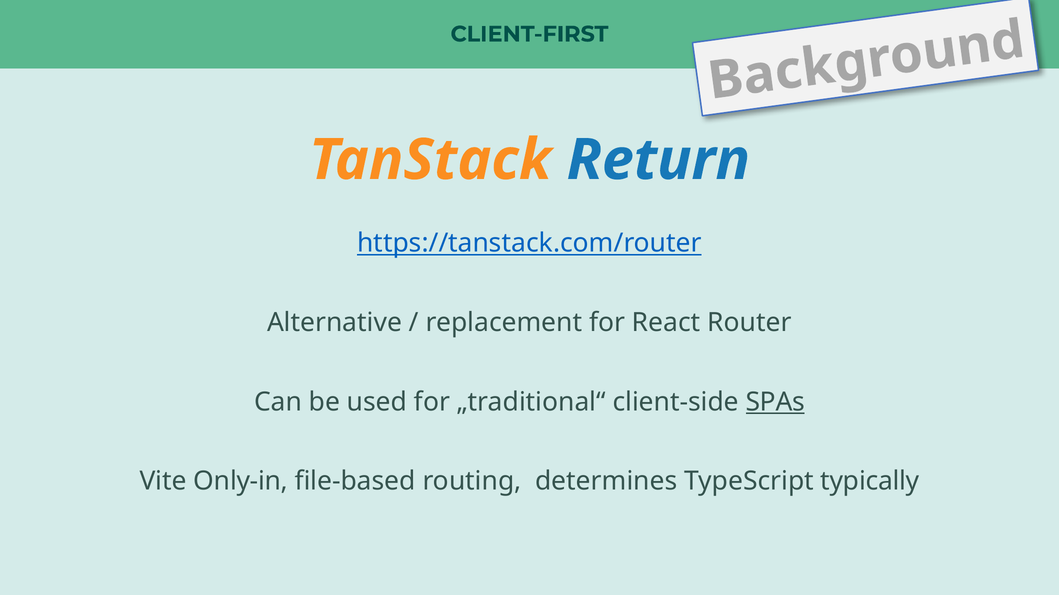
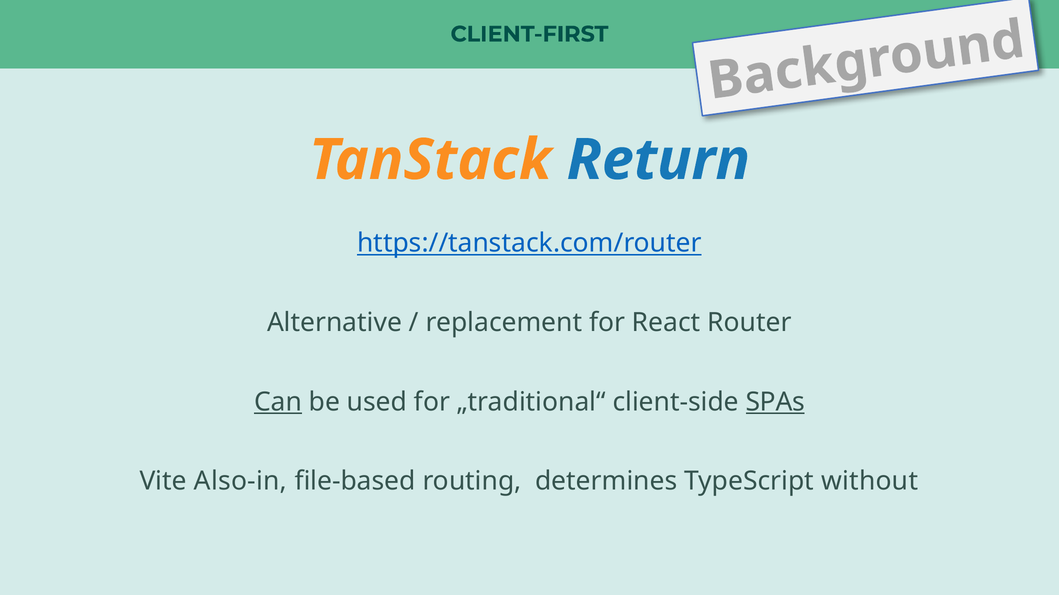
Can underline: none -> present (278, 402)
Only-in: Only-in -> Also-in (240, 482)
typically: typically -> without (870, 482)
